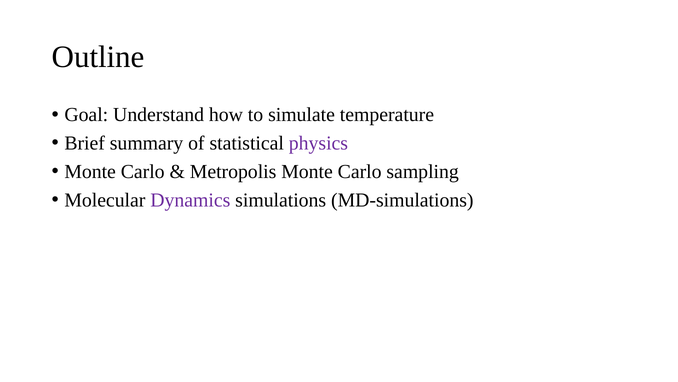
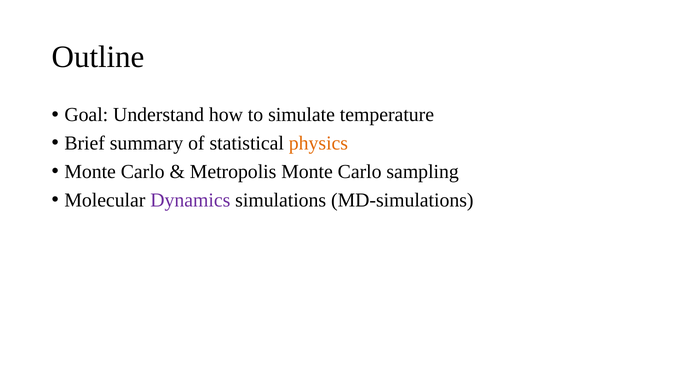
physics colour: purple -> orange (318, 143)
